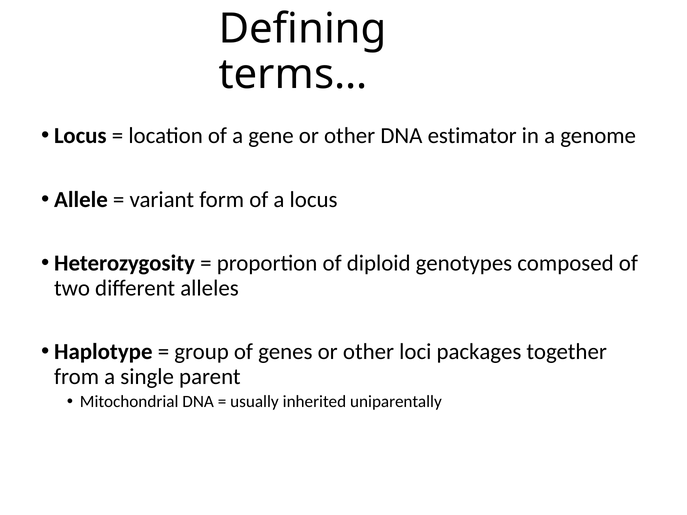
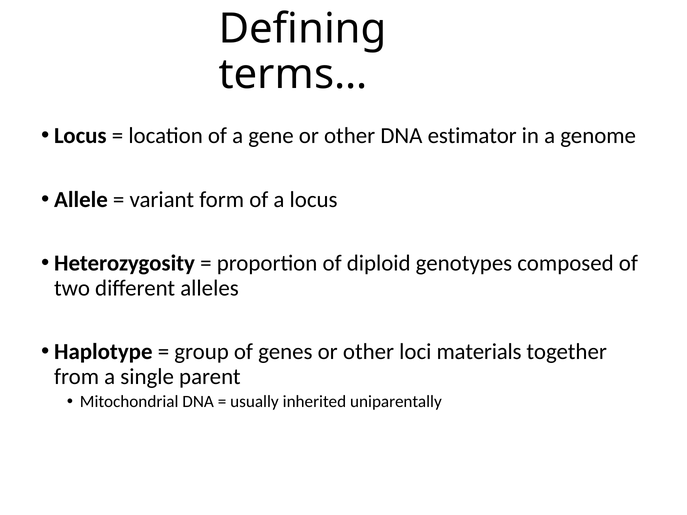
packages: packages -> materials (479, 352)
